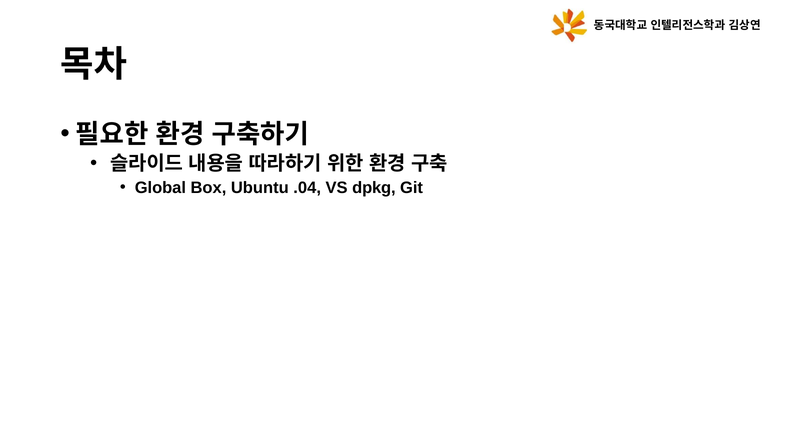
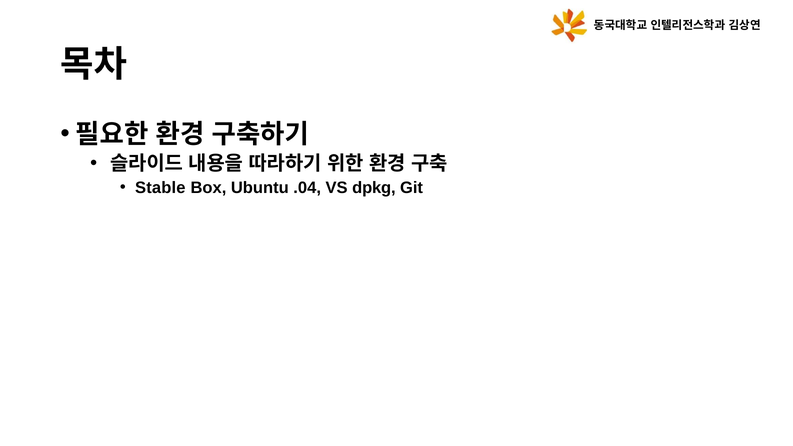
Global: Global -> Stable (160, 188)
